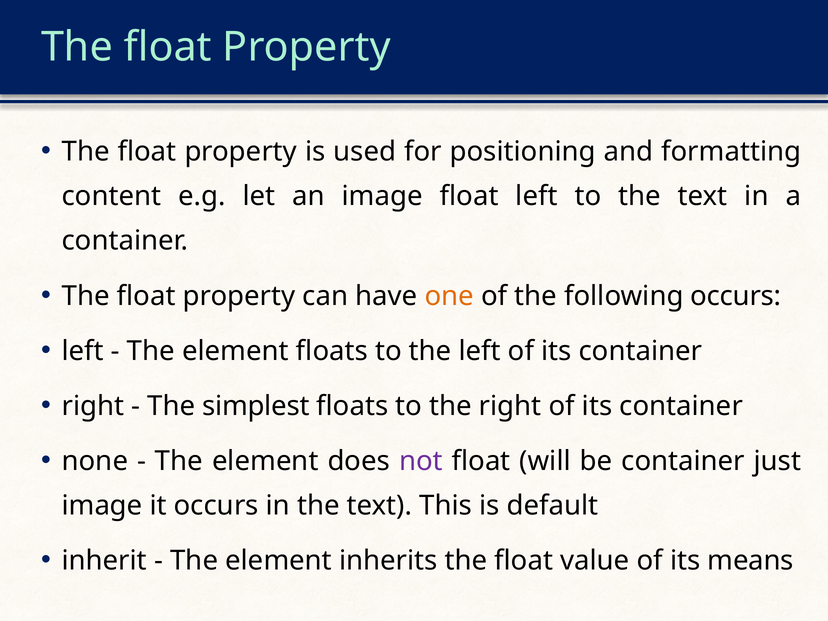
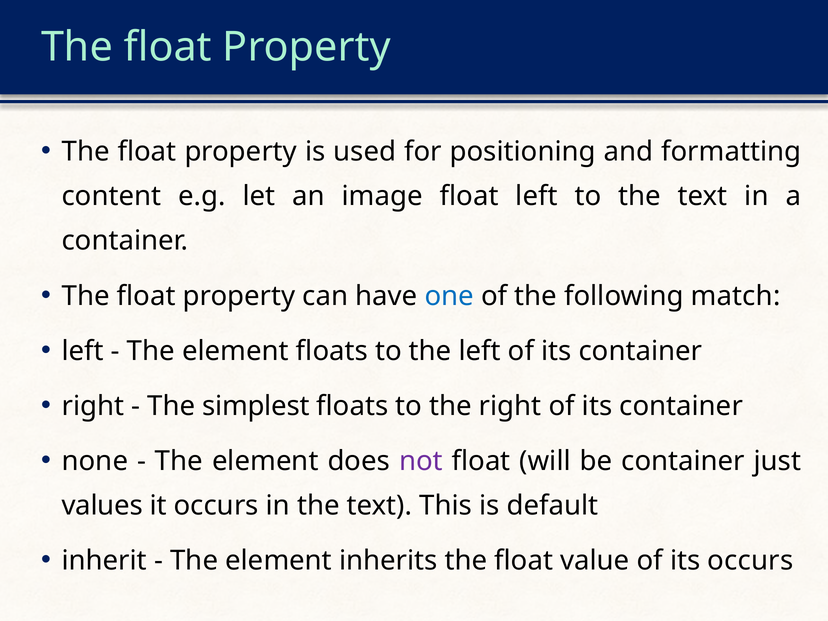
one colour: orange -> blue (449, 296)
following occurs: occurs -> match (736, 296)
image: image -> values (102, 506)
its means: means -> occurs (750, 561)
